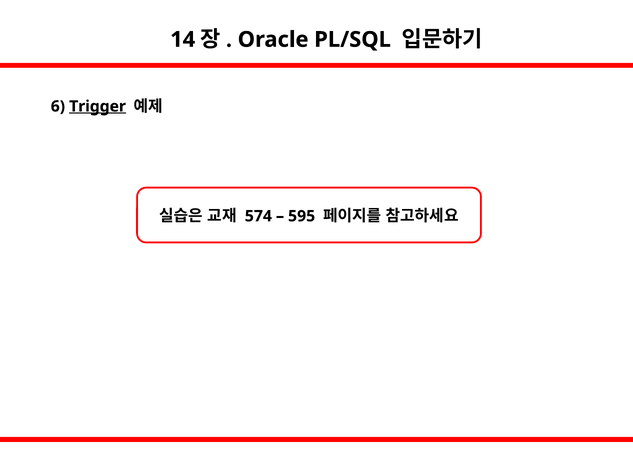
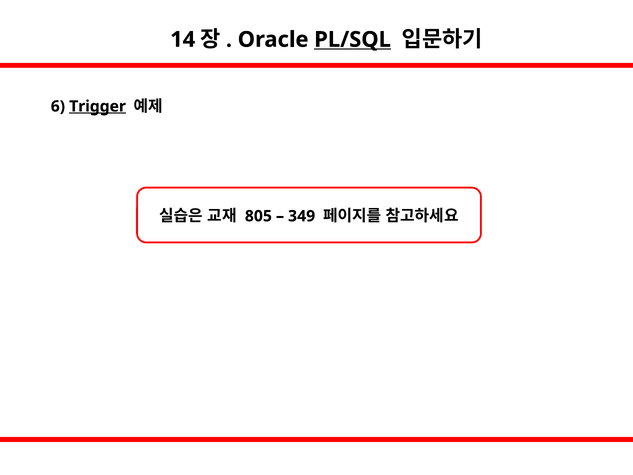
PL/SQL underline: none -> present (353, 40)
574: 574 -> 805 (258, 216)
595: 595 -> 349 (302, 216)
